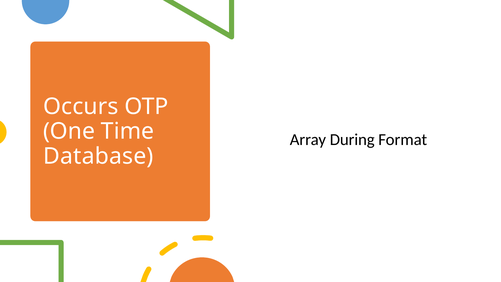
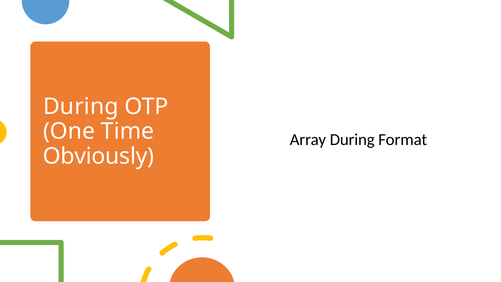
Occurs: Occurs -> During (81, 106)
Database: Database -> Obviously (99, 156)
